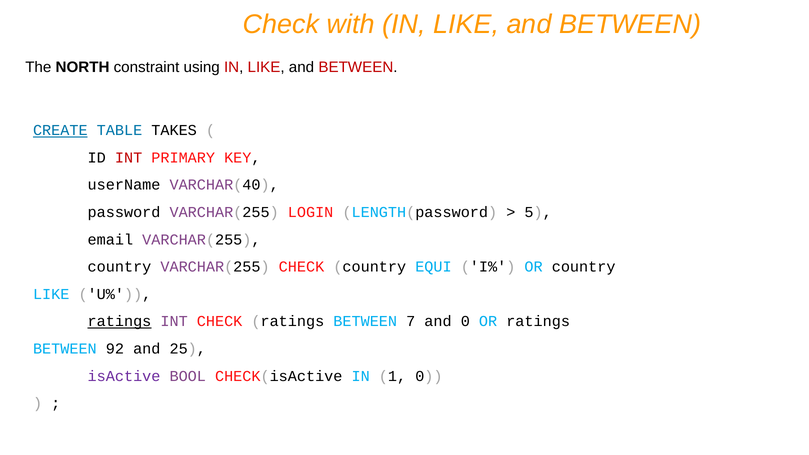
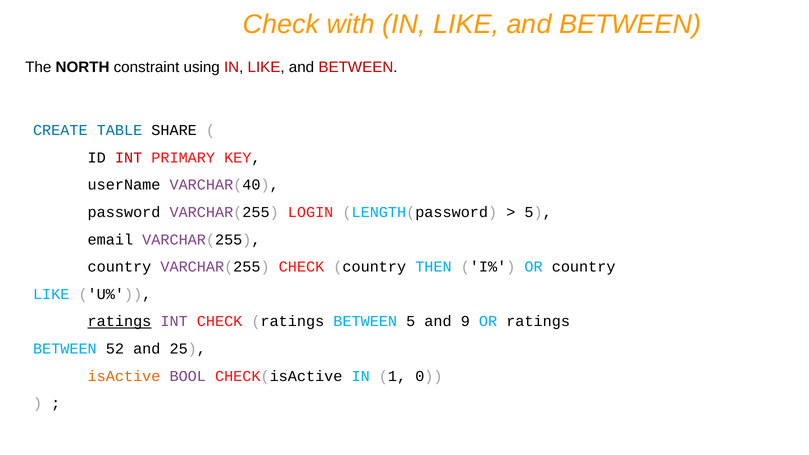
CREATE underline: present -> none (60, 130)
TAKES: TAKES -> SHARE (174, 130)
EQUI: EQUI -> THEN (433, 267)
BETWEEN 7: 7 -> 5 (411, 321)
and 0: 0 -> 9 (465, 321)
92: 92 -> 52 (115, 349)
isActive colour: purple -> orange (124, 376)
